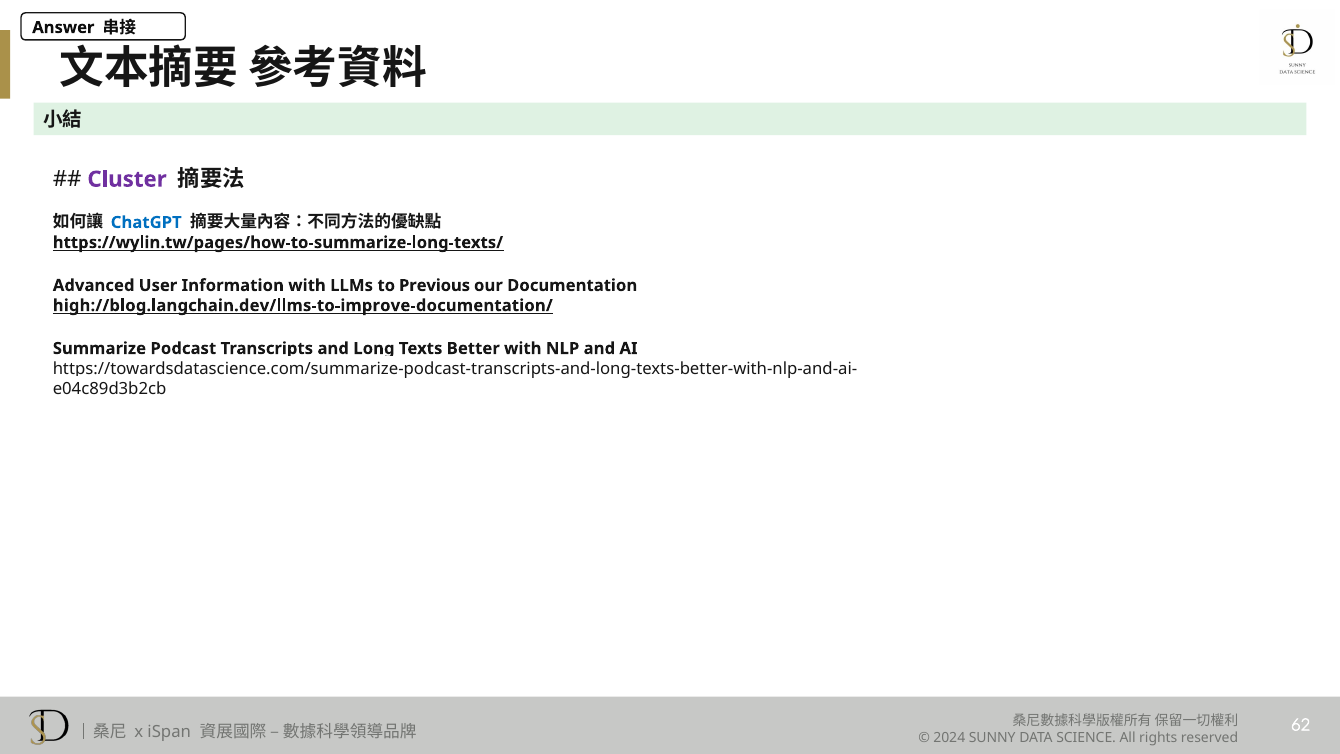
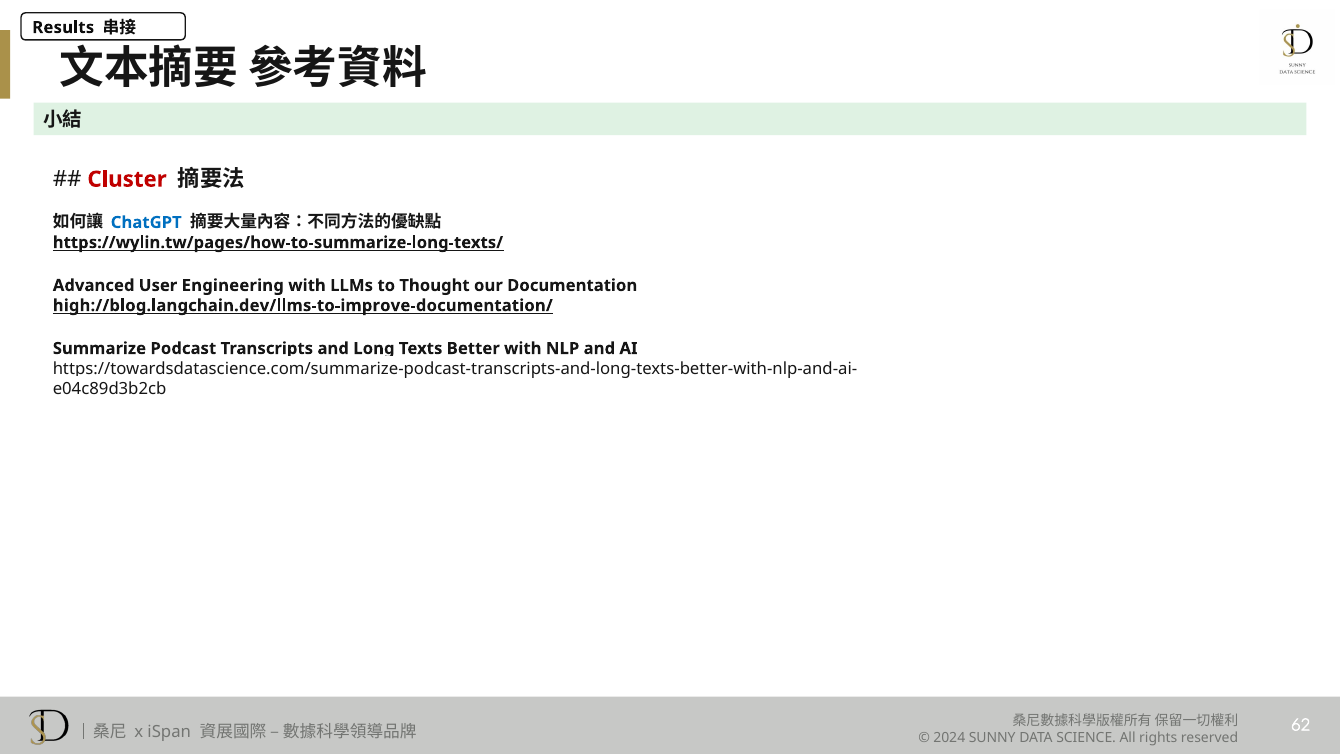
Answer: Answer -> Results (63, 27)
Cluster colour: purple -> red (127, 179)
Information: Information -> Engineering (233, 285)
Previous: Previous -> Thought (434, 285)
